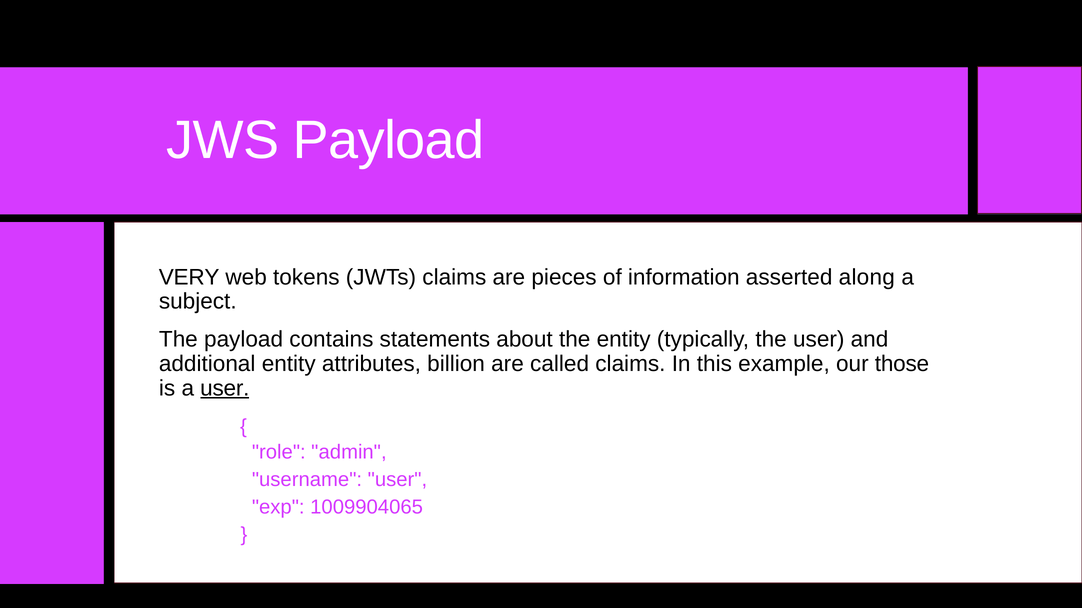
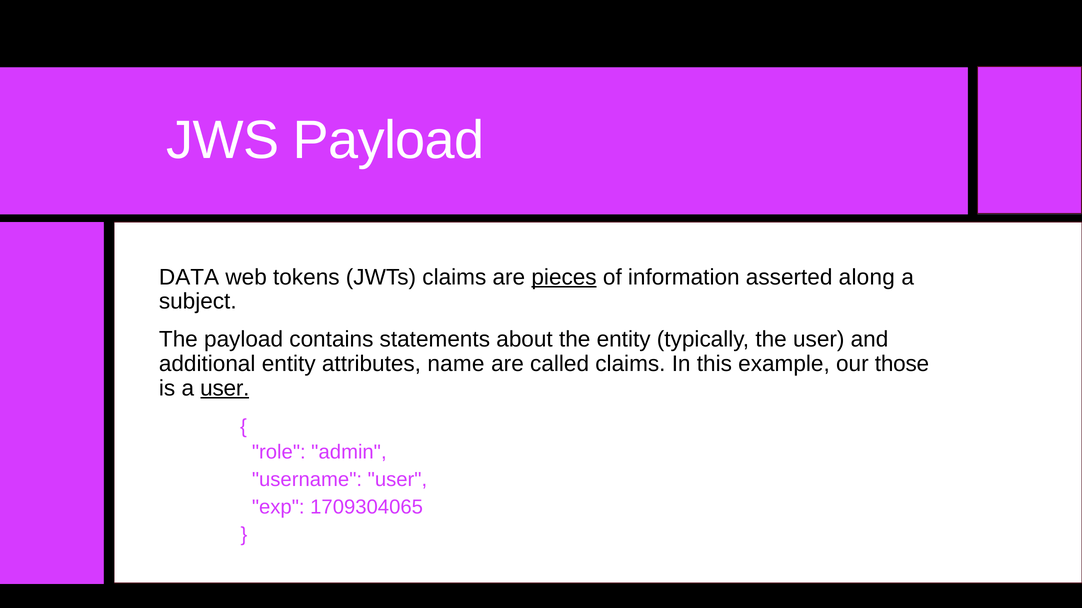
VERY: VERY -> DATA (189, 277)
pieces underline: none -> present (564, 277)
billion: billion -> name (456, 364)
1009904065: 1009904065 -> 1709304065 (367, 507)
